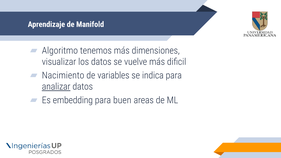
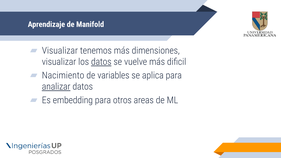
Algoritmo: Algoritmo -> Visualizar (60, 51)
datos underline: none -> present (101, 62)
indica: indica -> aplica (153, 75)
buen: buen -> otros (122, 100)
